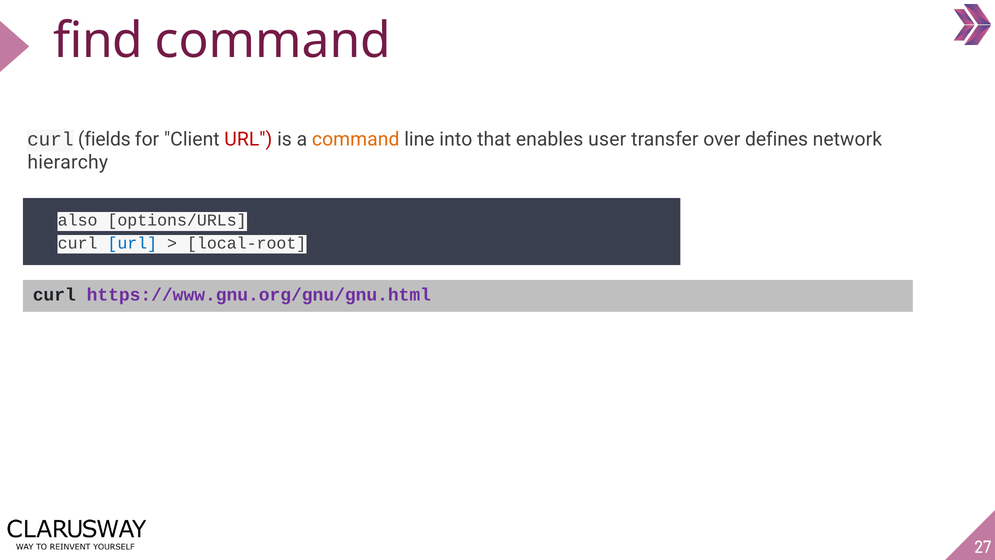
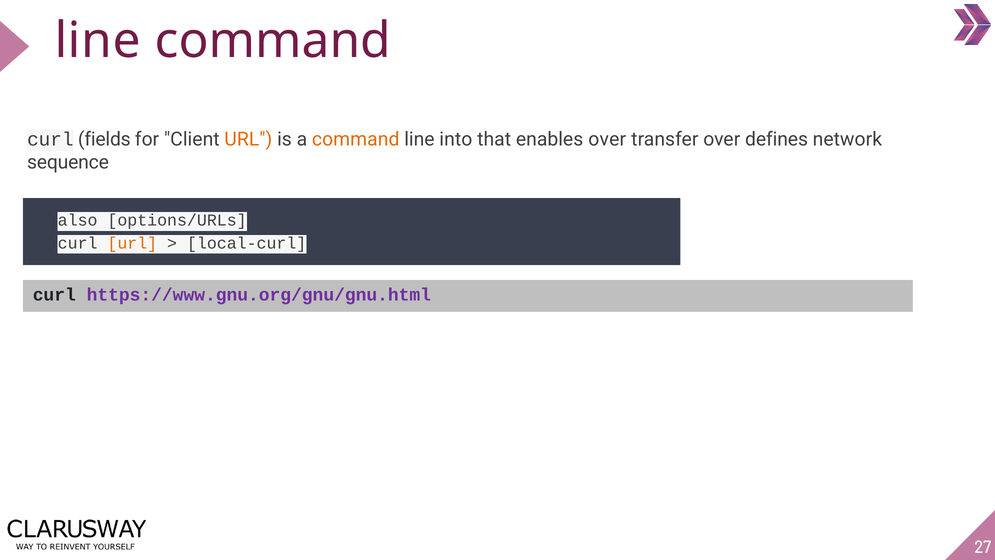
find: find -> line (98, 41)
URL colour: red -> orange (248, 139)
enables user: user -> over (607, 139)
hierarchy: hierarchy -> sequence (68, 162)
url colour: blue -> orange (132, 243)
local-root: local-root -> local-curl (247, 243)
